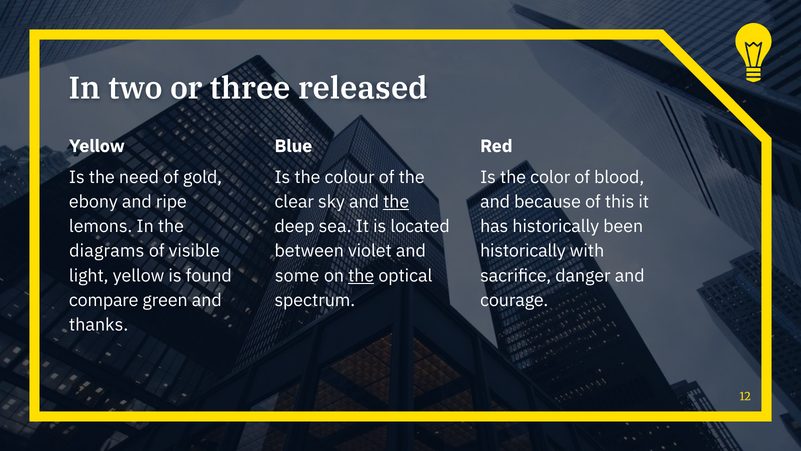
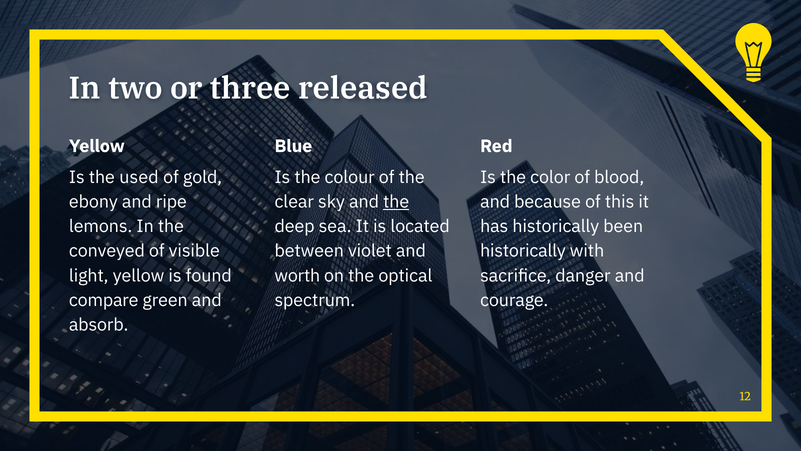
need: need -> used (139, 177)
diagrams: diagrams -> conveyed (107, 251)
some: some -> worth (297, 275)
the underline: present -> none (361, 275)
thanks: thanks -> absorb (99, 324)
